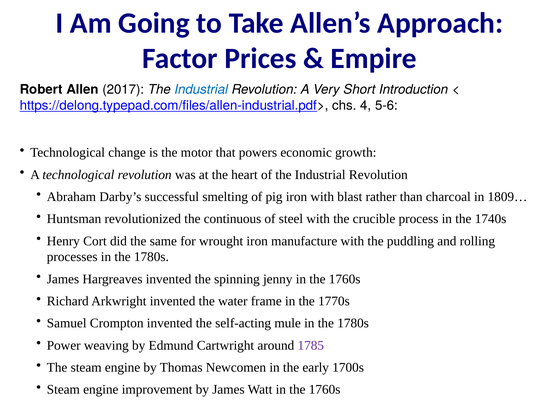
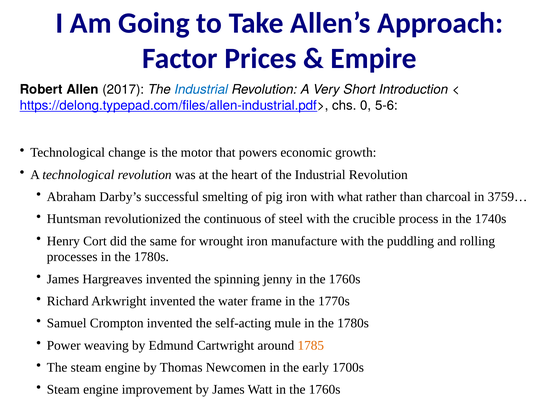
4: 4 -> 0 (366, 105)
blast: blast -> what (350, 197)
1809…: 1809… -> 3759… (507, 197)
1785 colour: purple -> orange (311, 345)
